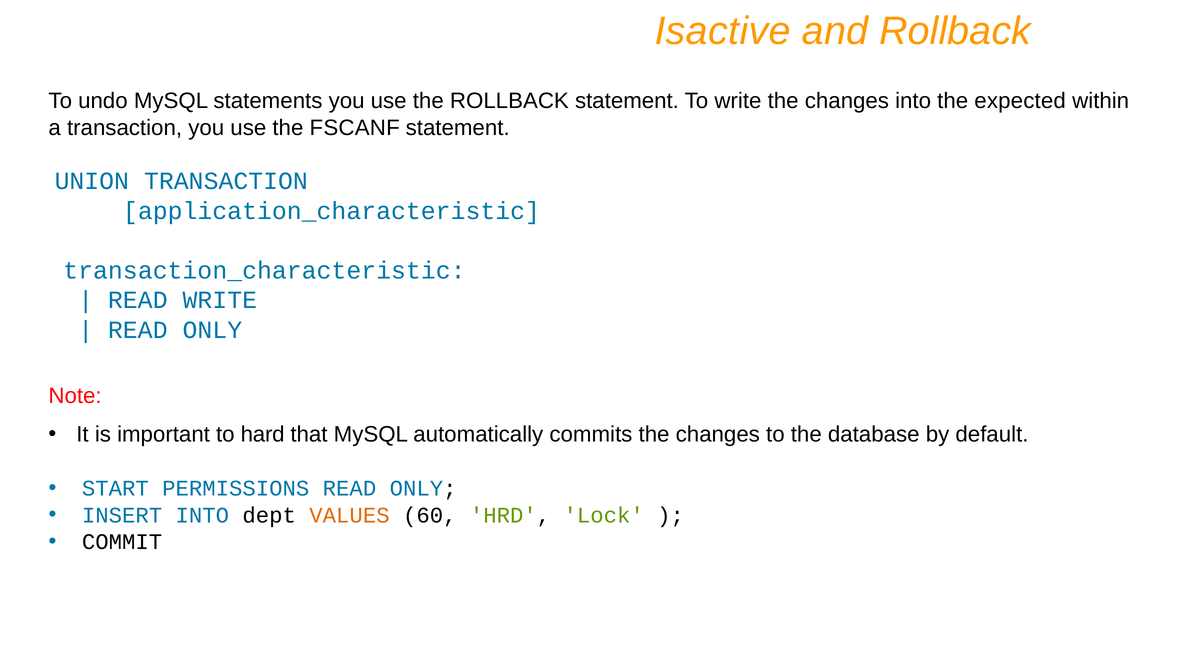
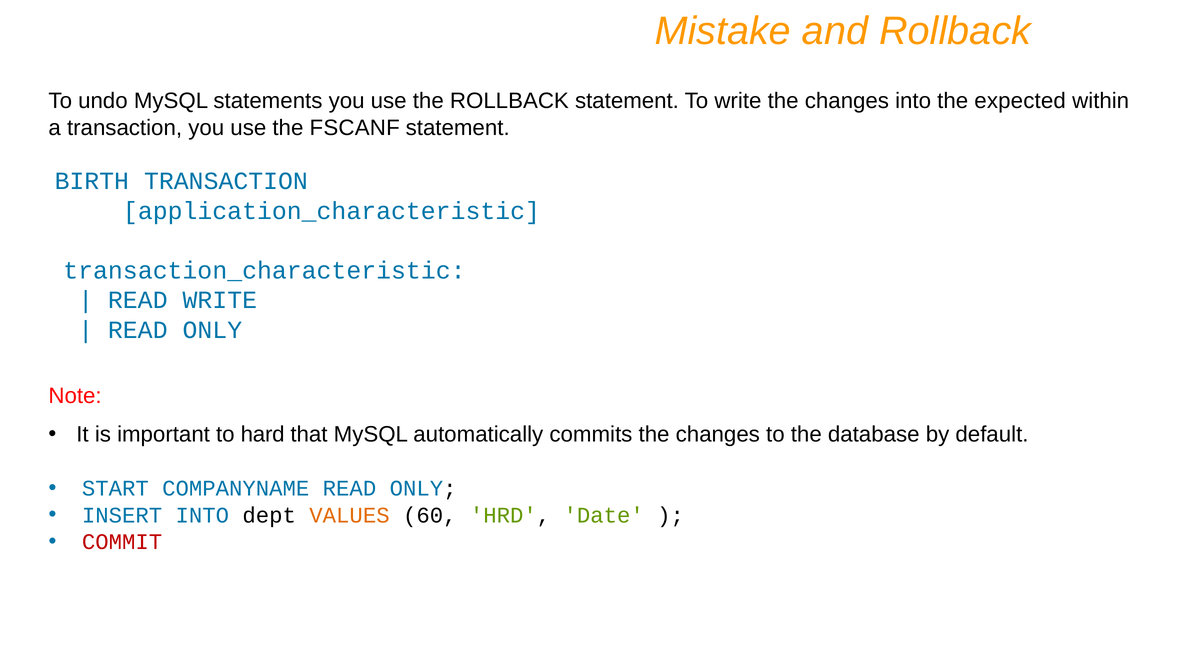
Isactive: Isactive -> Mistake (723, 31)
UNION: UNION -> BIRTH (92, 181)
PERMISSIONS: PERMISSIONS -> COMPANYNAME (236, 488)
Lock: Lock -> Date (604, 515)
COMMIT colour: black -> red (122, 542)
